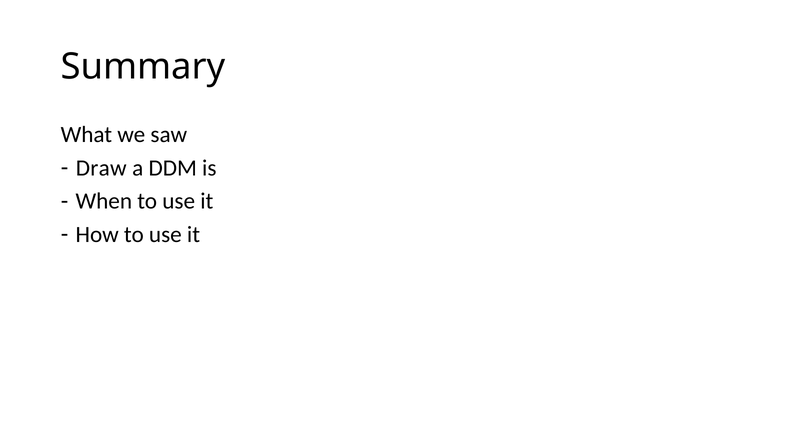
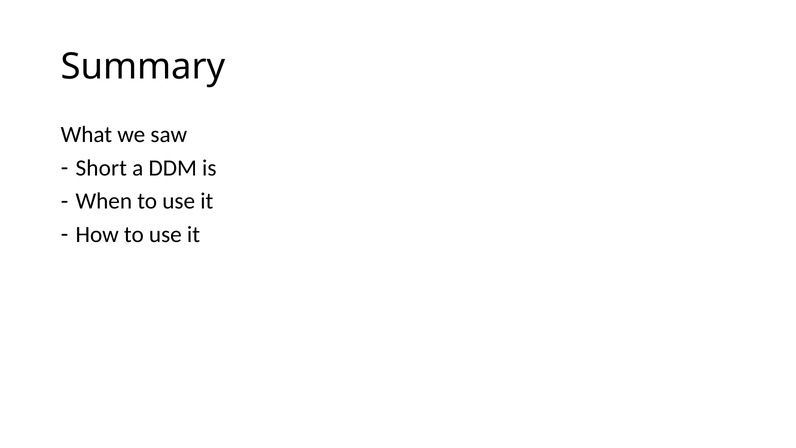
Draw: Draw -> Short (101, 168)
